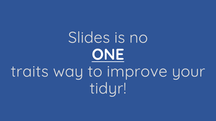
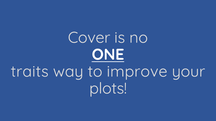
Slides: Slides -> Cover (89, 38)
tidyr: tidyr -> plots (108, 89)
